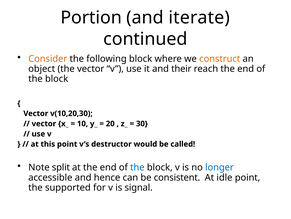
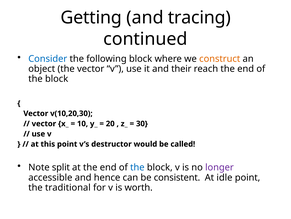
Portion: Portion -> Getting (91, 17)
iterate: iterate -> tracing (199, 17)
Consider colour: orange -> blue (48, 59)
longer colour: blue -> purple (219, 167)
supported: supported -> traditional (68, 187)
signal: signal -> worth (139, 187)
